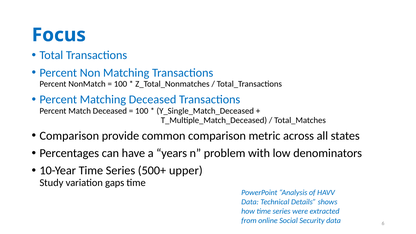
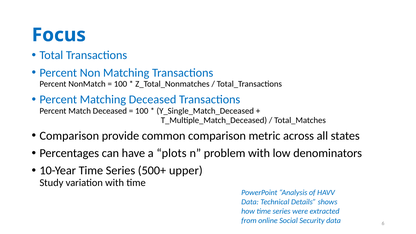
years: years -> plots (172, 153)
variation gaps: gaps -> with (115, 183)
